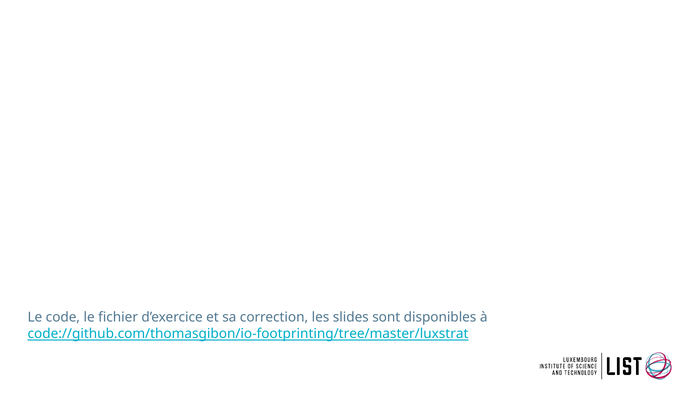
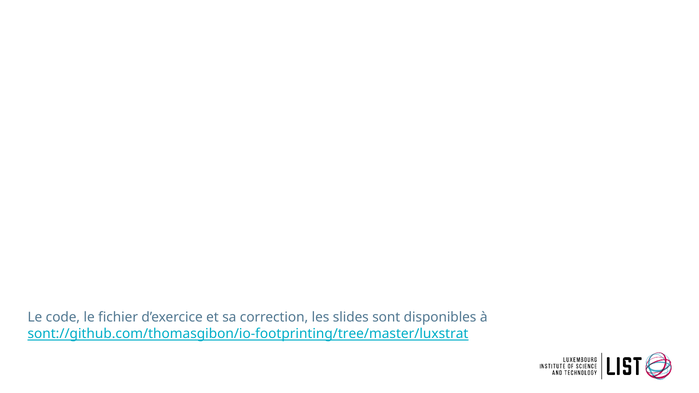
code://github.com/thomasgibon/io-footprinting/tree/master/luxstrat: code://github.com/thomasgibon/io-footprinting/tree/master/luxstrat -> sont://github.com/thomasgibon/io-footprinting/tree/master/luxstrat (248, 334)
